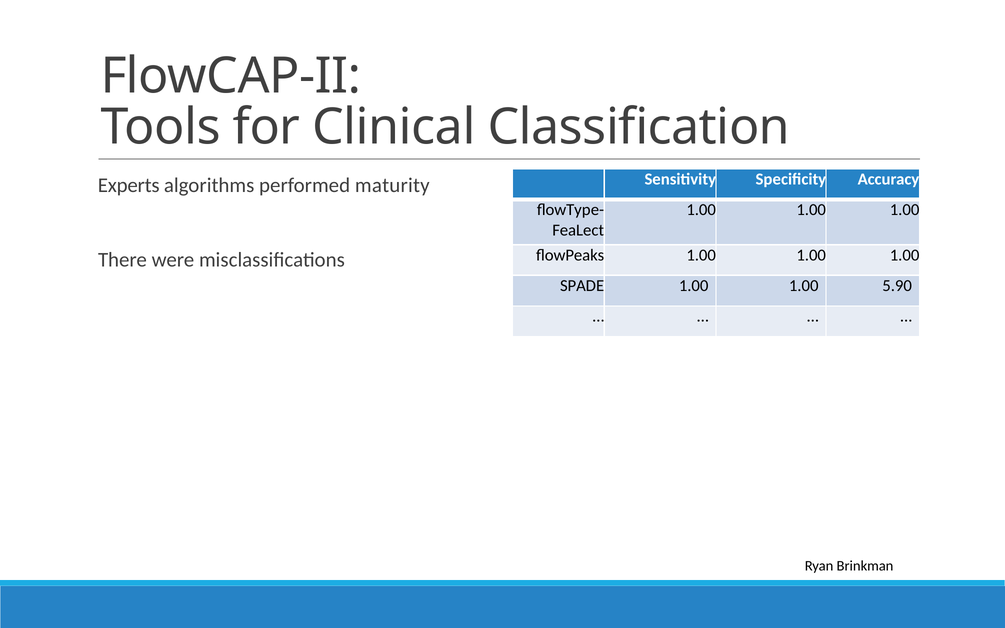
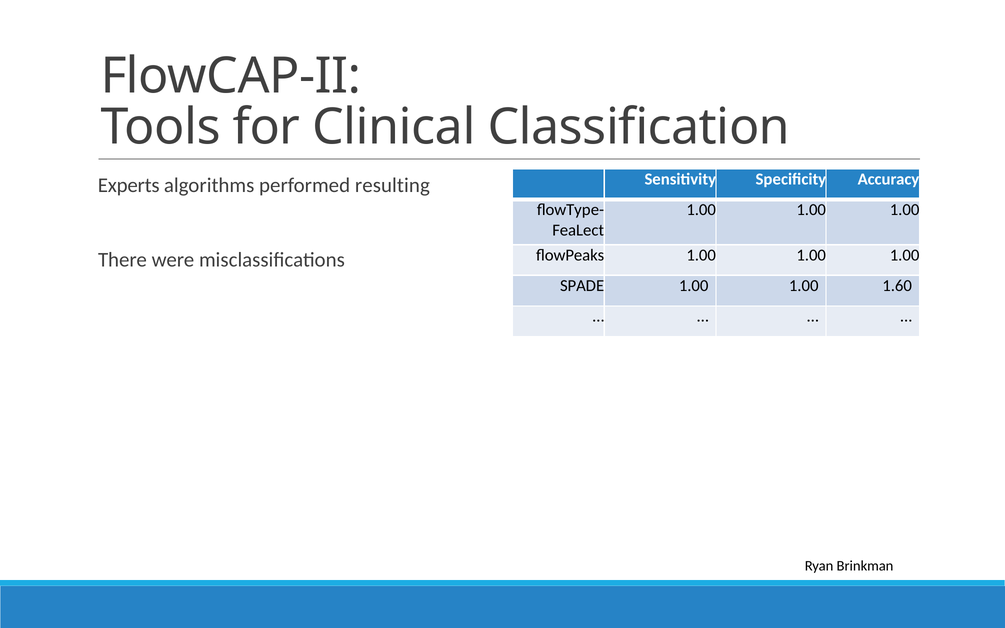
maturity: maturity -> resulting (392, 185)
5.90: 5.90 -> 1.60 (897, 286)
